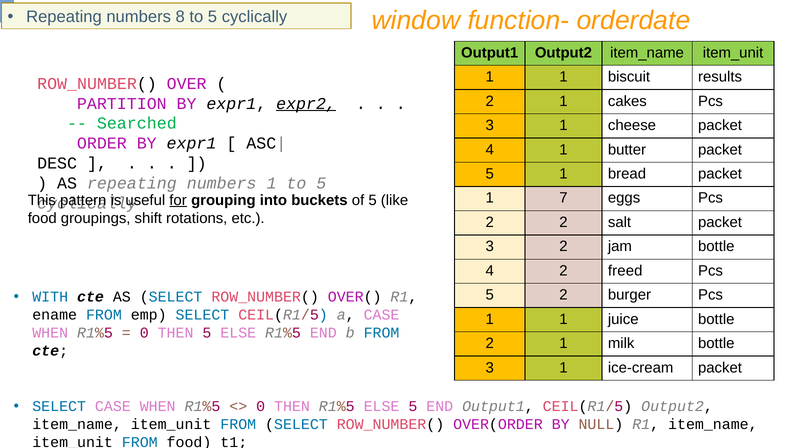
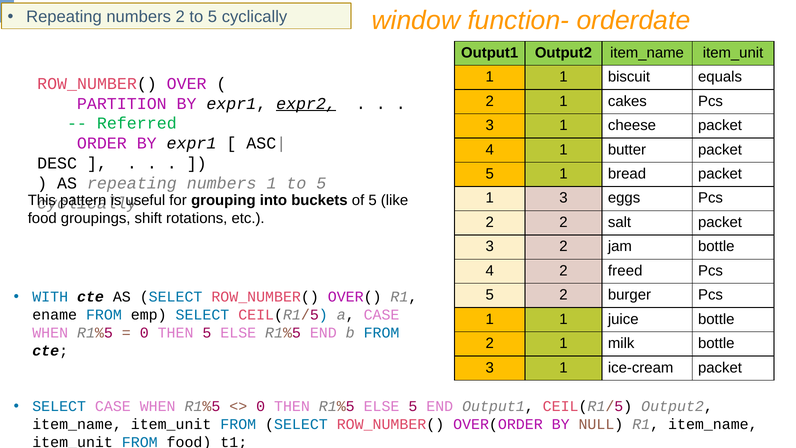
numbers 8: 8 -> 2 (180, 17)
results: results -> equals (720, 77)
Searched: Searched -> Referred (137, 123)
1 7: 7 -> 3 (563, 198)
for underline: present -> none (178, 200)
